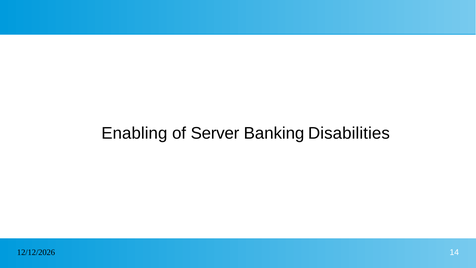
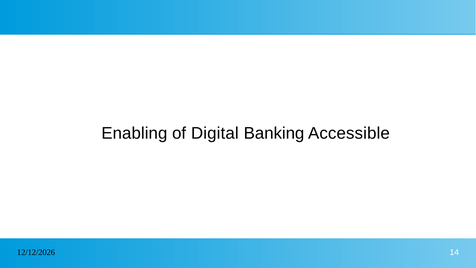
Server: Server -> Digital (215, 133)
Disabilities: Disabilities -> Accessible (349, 133)
